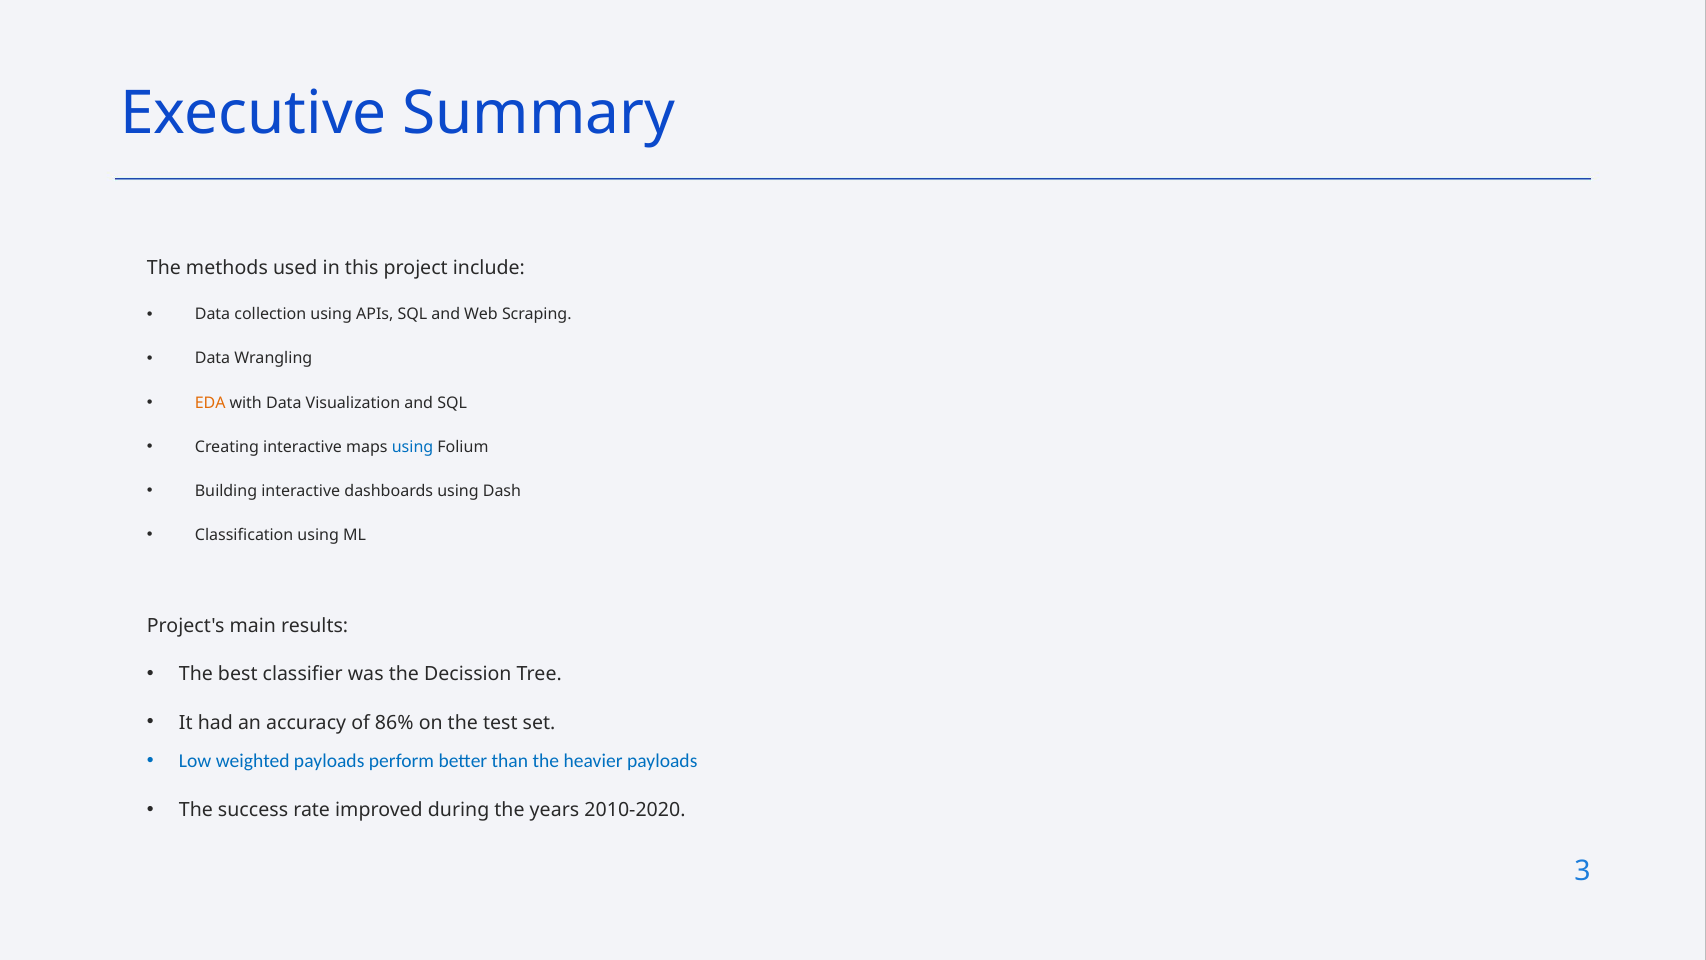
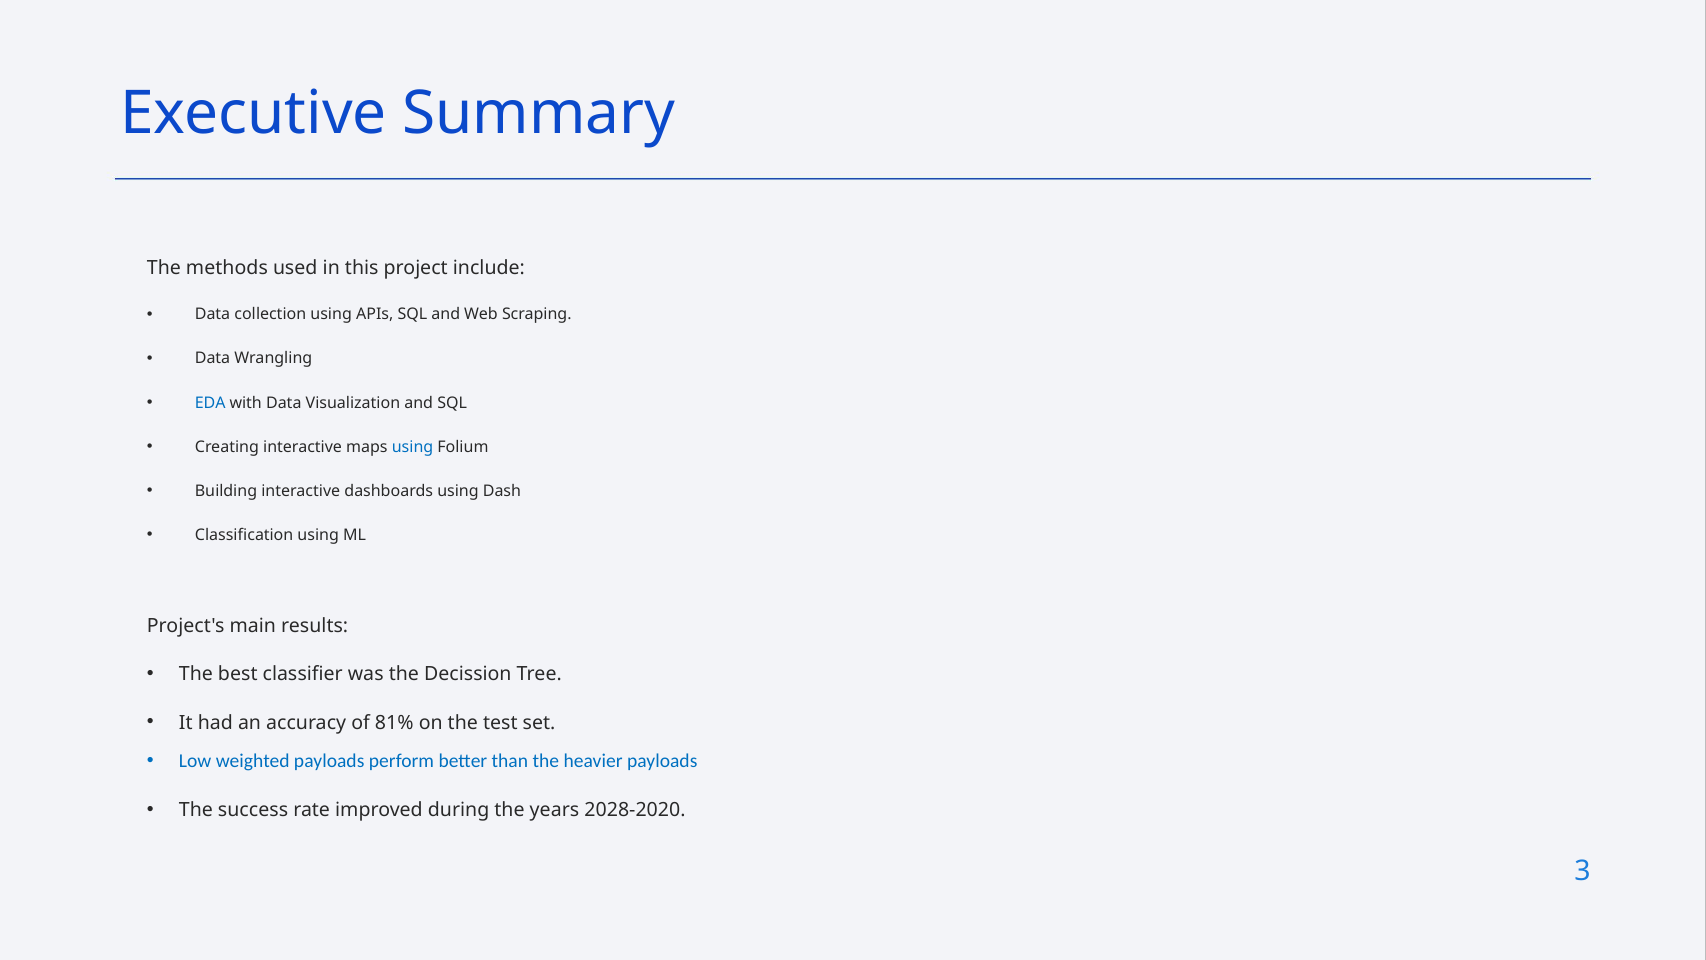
EDA colour: orange -> blue (210, 403)
86%: 86% -> 81% (394, 722)
2010-2020: 2010-2020 -> 2028-2020 (635, 810)
